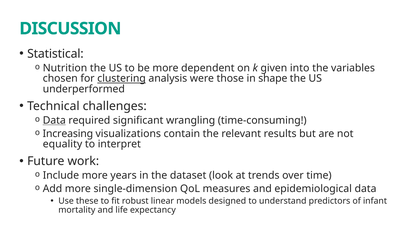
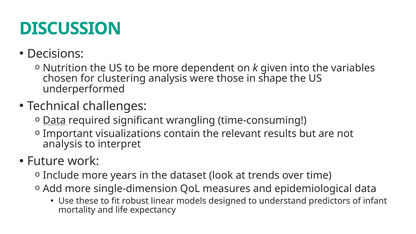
Statistical: Statistical -> Decisions (55, 54)
clustering underline: present -> none (122, 79)
Increasing: Increasing -> Important (68, 134)
equality: equality -> analysis (62, 144)
